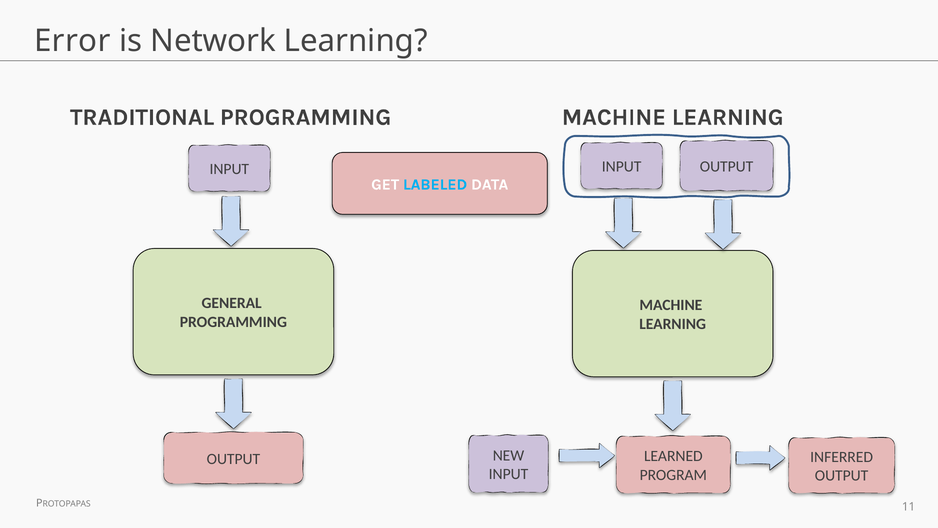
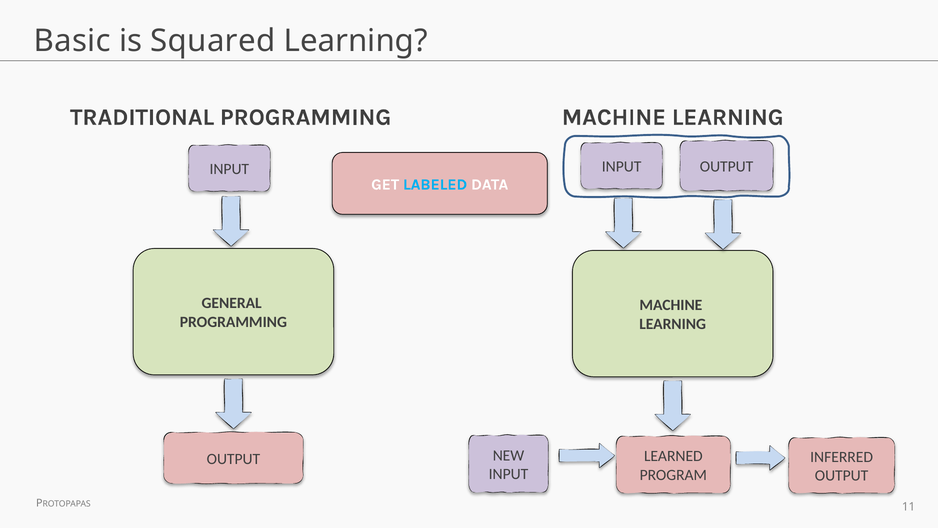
Error: Error -> Basic (72, 41)
Network: Network -> Squared (213, 41)
